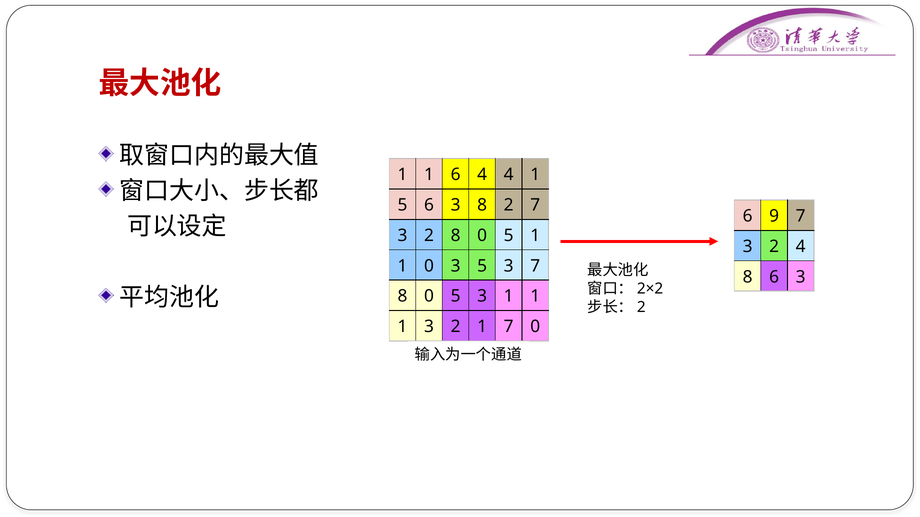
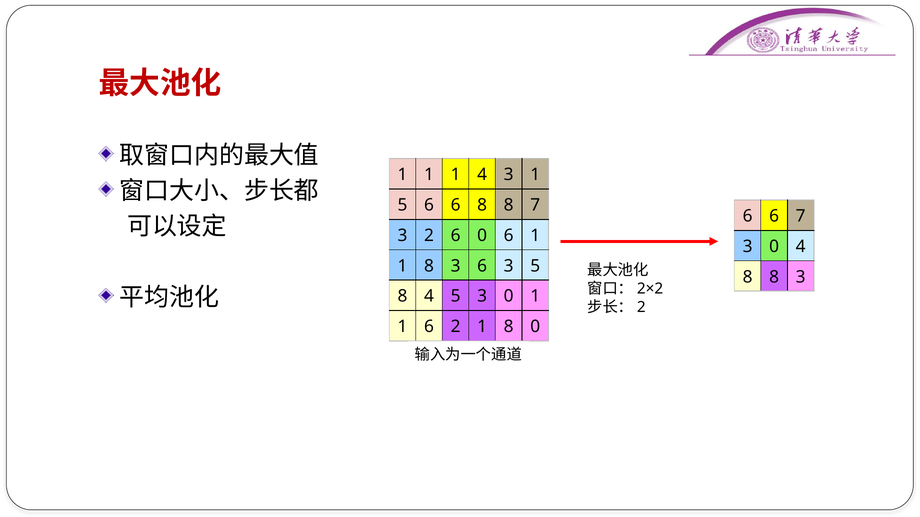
1 1 6: 6 -> 1 (456, 175)
4 4: 4 -> 3 (509, 175)
5 6 3: 3 -> 6 (456, 205)
2: 2 -> 8 (509, 205)
9: 9 -> 6 (774, 216)
2 8: 8 -> 6 (456, 236)
5: 5 -> 6 (509, 236)
2: 2 -> 0 (774, 247)
0: 0 -> 8 (429, 266)
3 5: 5 -> 6 (482, 266)
3 7: 7 -> 5 (535, 266)
6: 6 -> 8 (774, 277)
0: 0 -> 4 (429, 297)
5 3 1: 1 -> 0 (509, 297)
1 3: 3 -> 6 (429, 327)
2 1 7: 7 -> 8 (509, 327)
